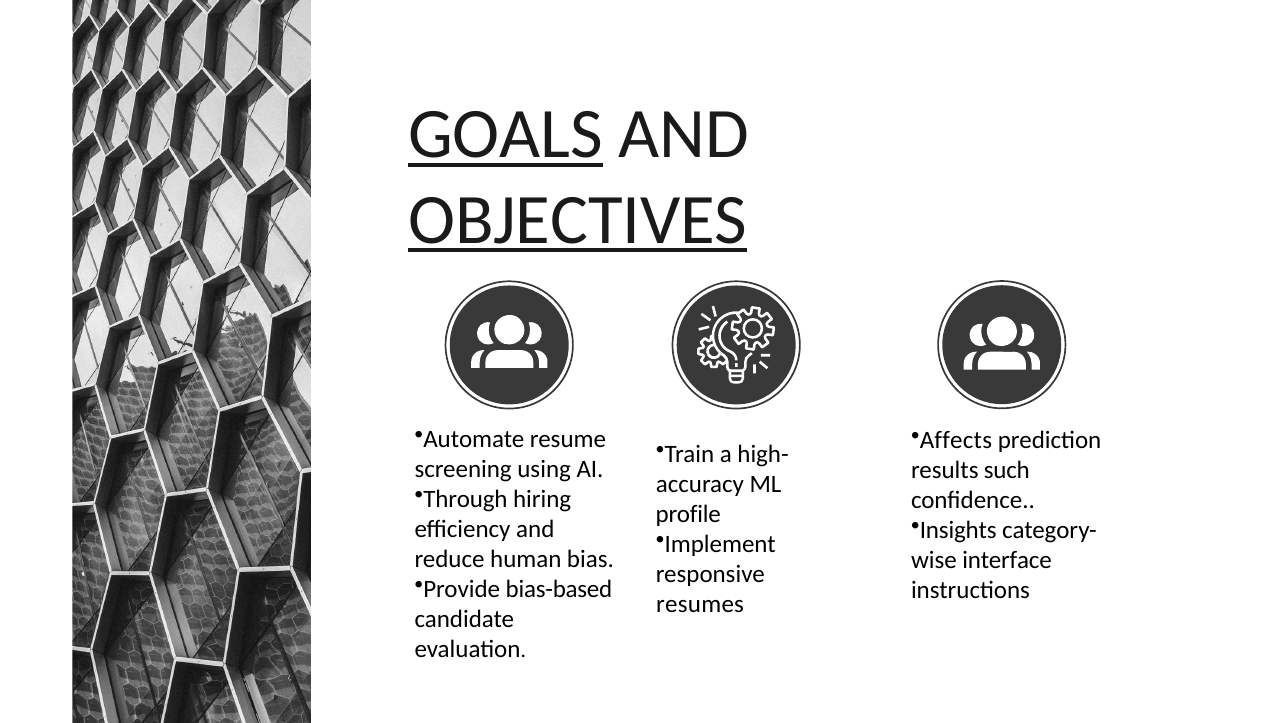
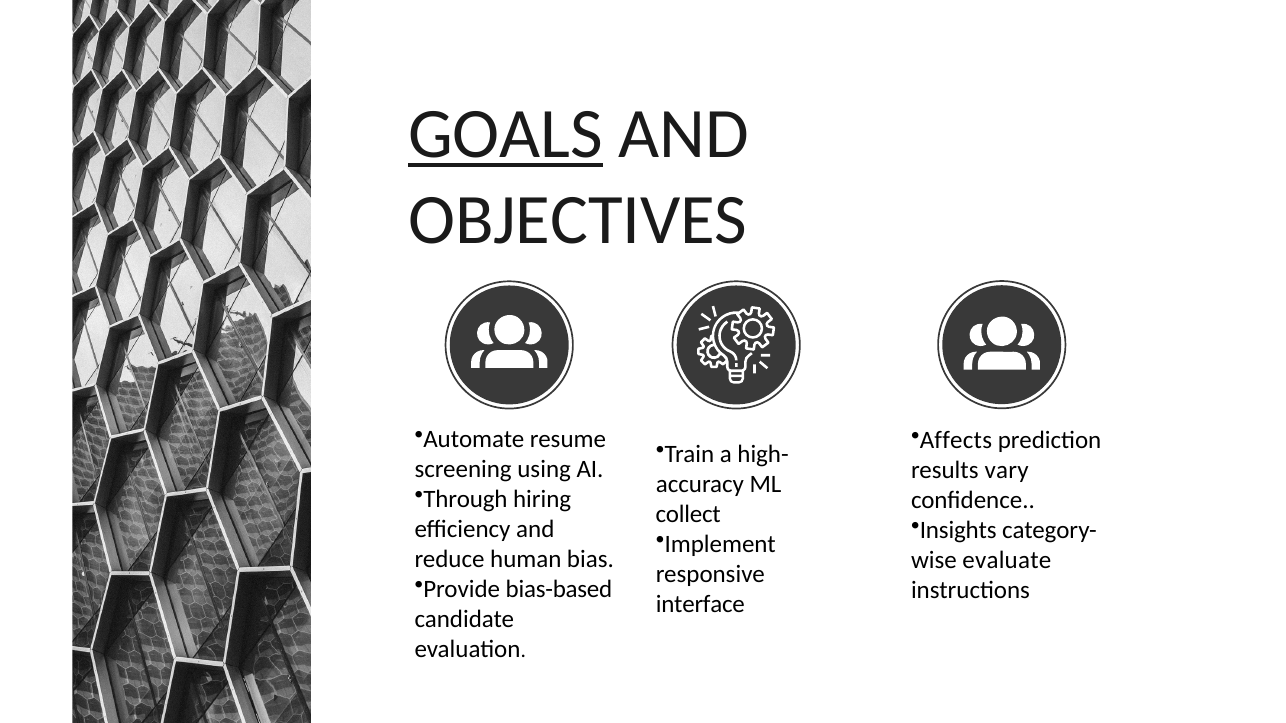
OBJECTIVES underline: present -> none (578, 220)
such: such -> vary (1007, 471)
profile: profile -> collect (688, 515)
interface: interface -> evaluate (1007, 561)
resumes: resumes -> interface (700, 605)
